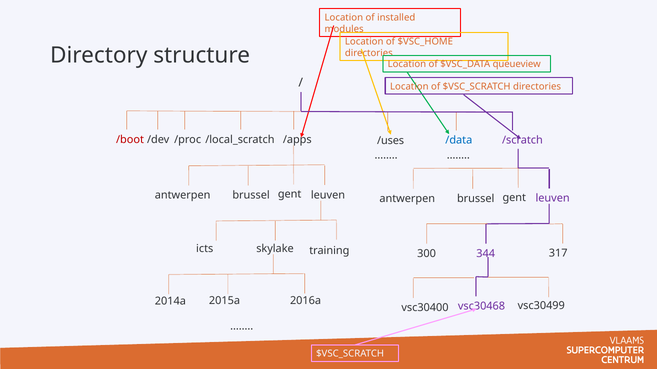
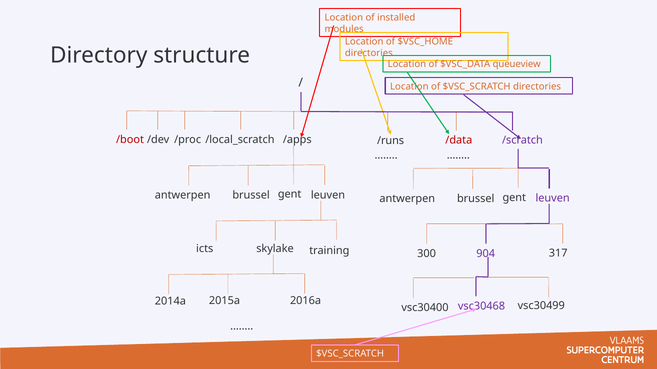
/data colour: blue -> red (459, 141)
/uses: /uses -> /runs (391, 141)
344: 344 -> 904 (486, 254)
